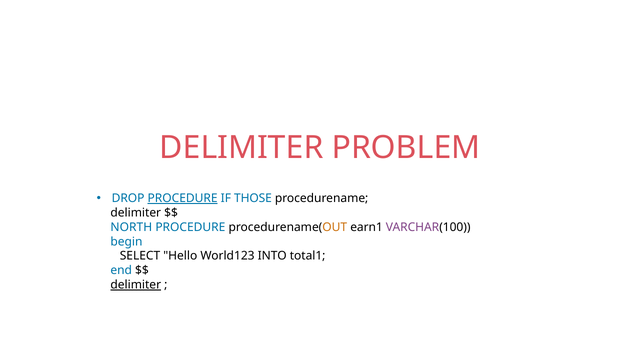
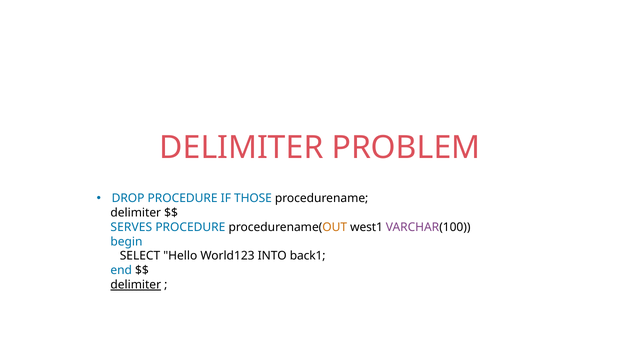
PROCEDURE underline: present -> none (183, 198)
NORTH: NORTH -> SERVES (131, 227)
earn1: earn1 -> west1 (367, 227)
total1: total1 -> back1 (308, 256)
